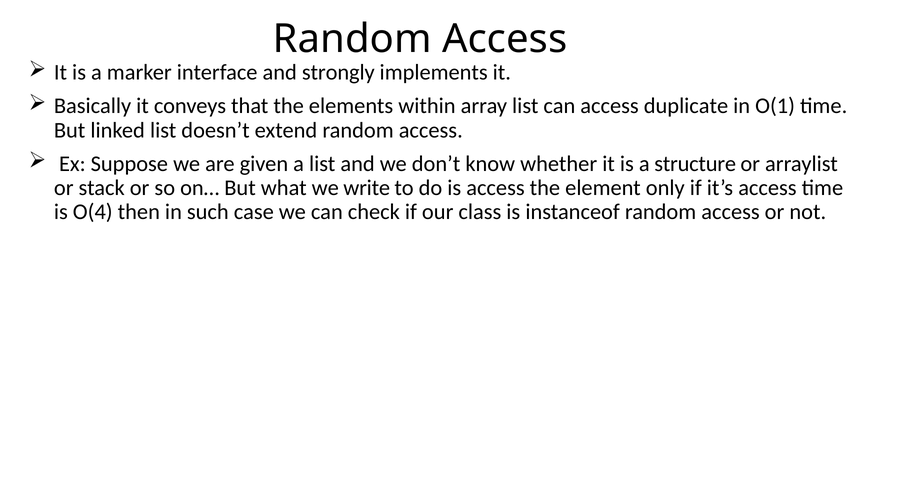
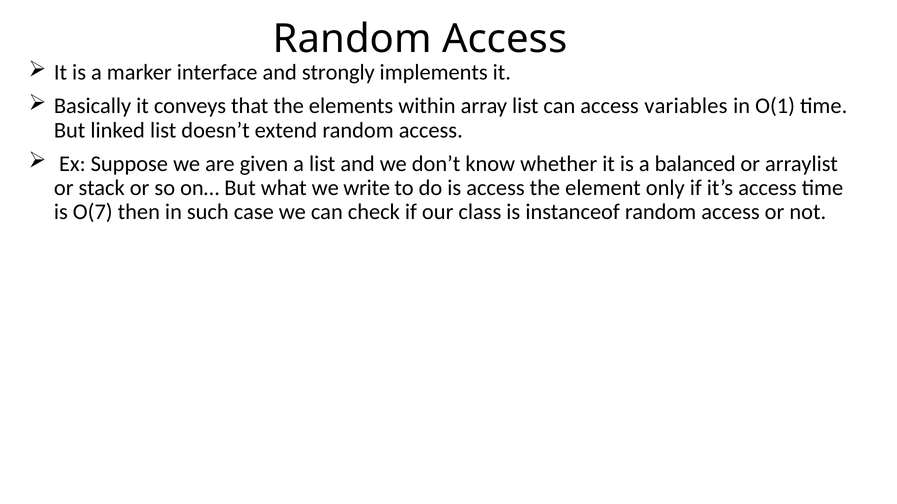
duplicate: duplicate -> variables (686, 106)
structure: structure -> balanced (695, 164)
O(4: O(4 -> O(7 (93, 212)
